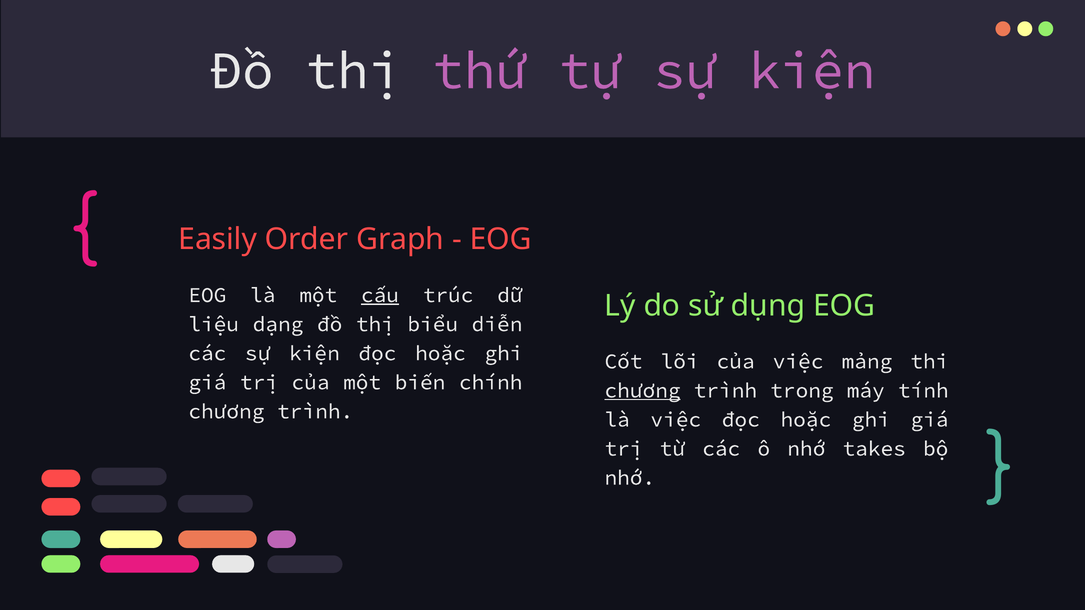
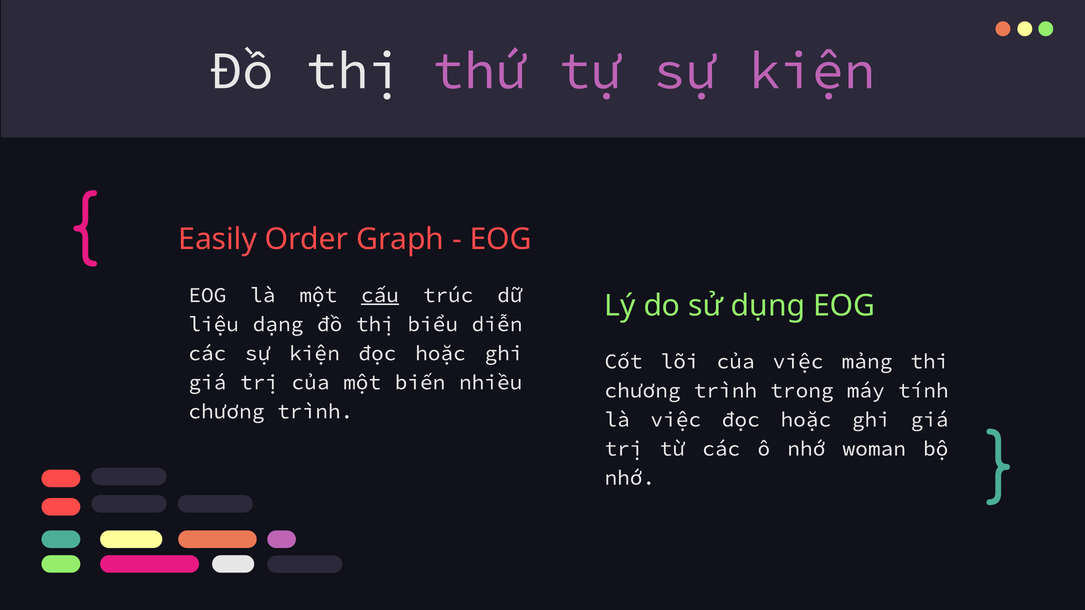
chính: chính -> nhiều (491, 383)
chương underline: present -> none (643, 391)
takes: takes -> woman (874, 449)
